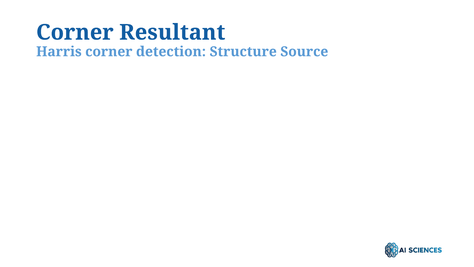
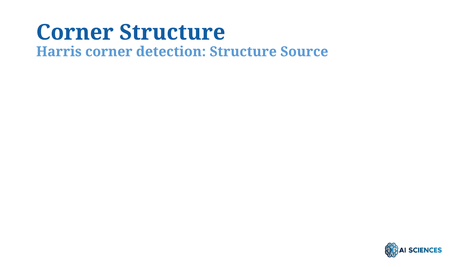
Corner Resultant: Resultant -> Structure (172, 32)
